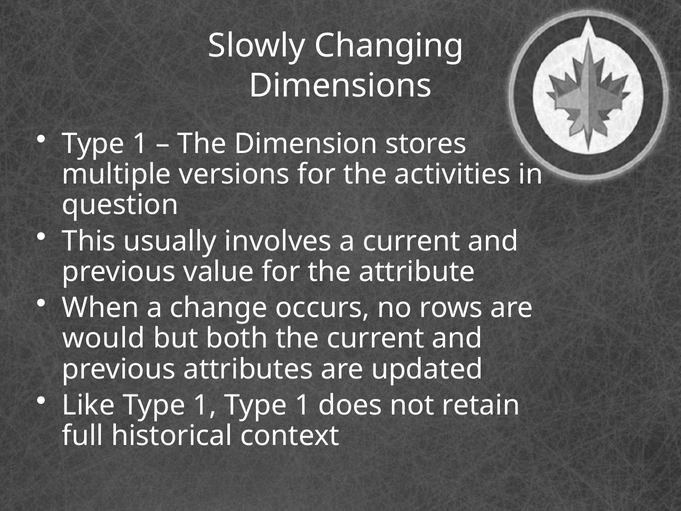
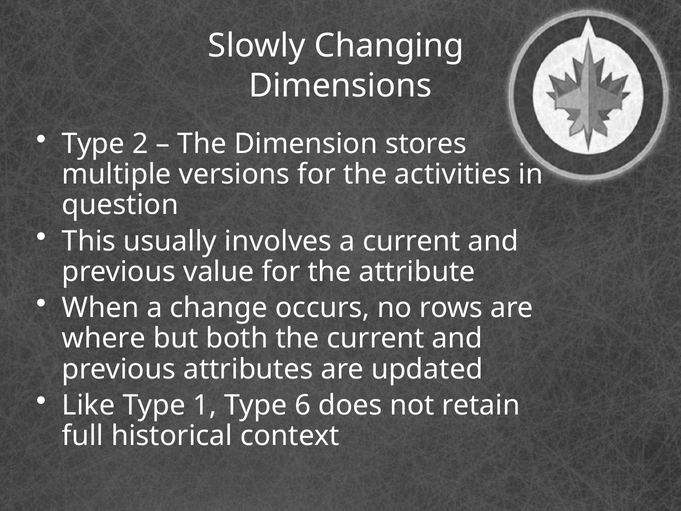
1: 1 -> 2 (140, 144)
would: would -> where (104, 338)
1 Type 1: 1 -> 6 (303, 405)
